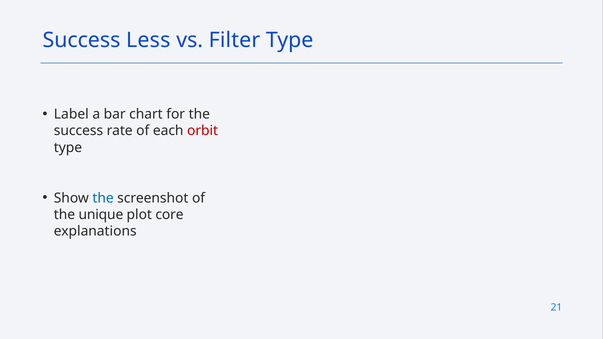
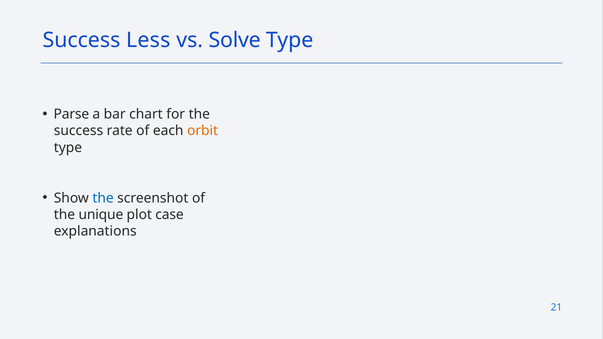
Filter: Filter -> Solve (235, 40)
Label: Label -> Parse (71, 114)
orbit colour: red -> orange (203, 131)
core: core -> case (170, 215)
